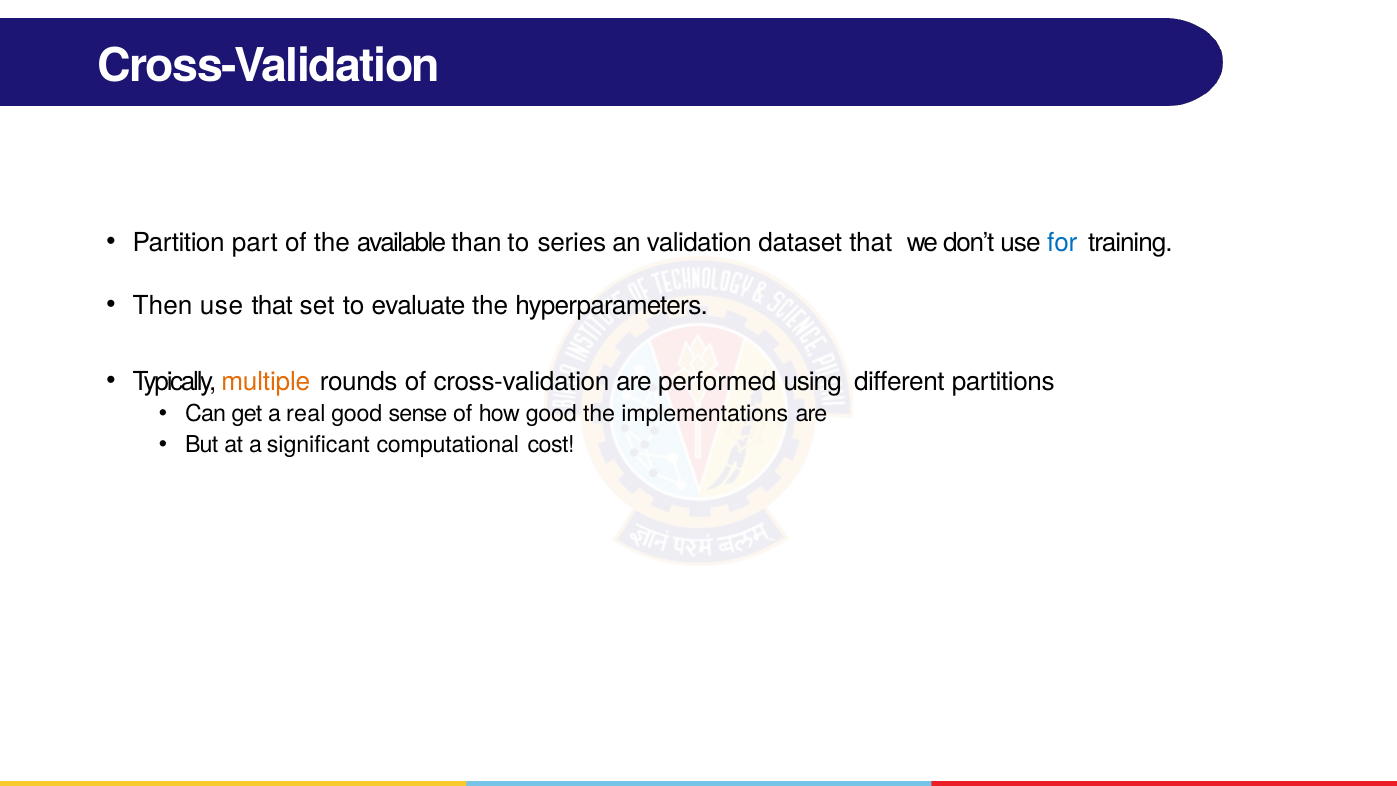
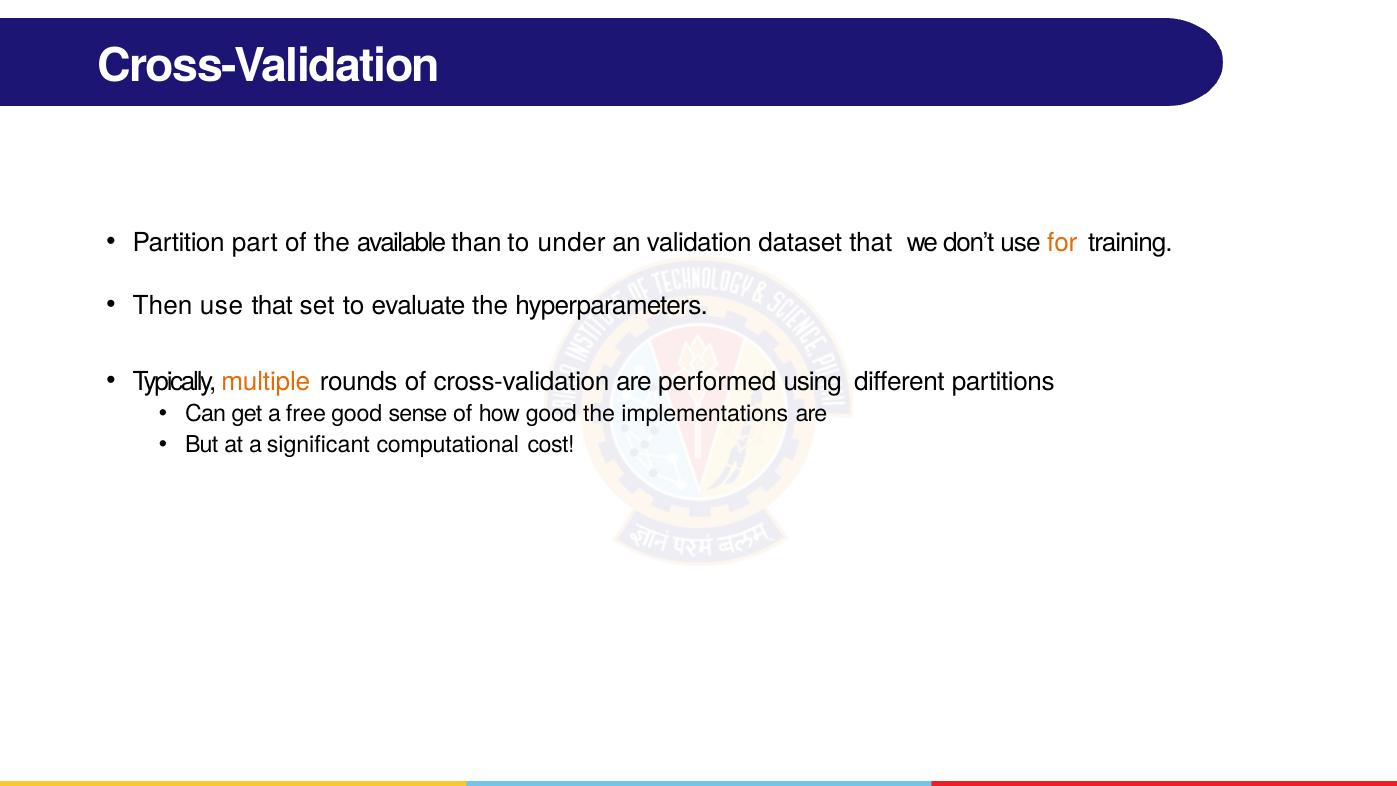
series: series -> under (572, 242)
for colour: blue -> orange (1062, 242)
real: real -> free (306, 414)
